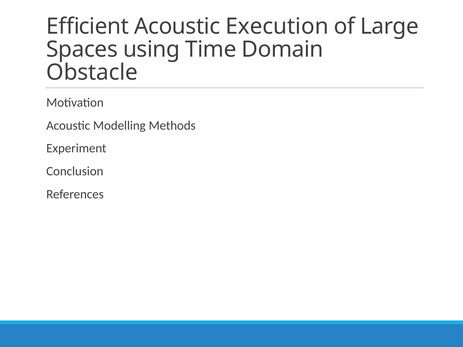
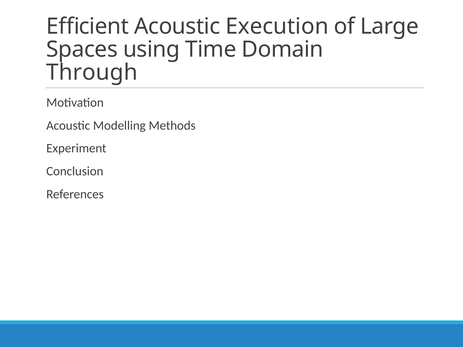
Obstacle: Obstacle -> Through (92, 72)
